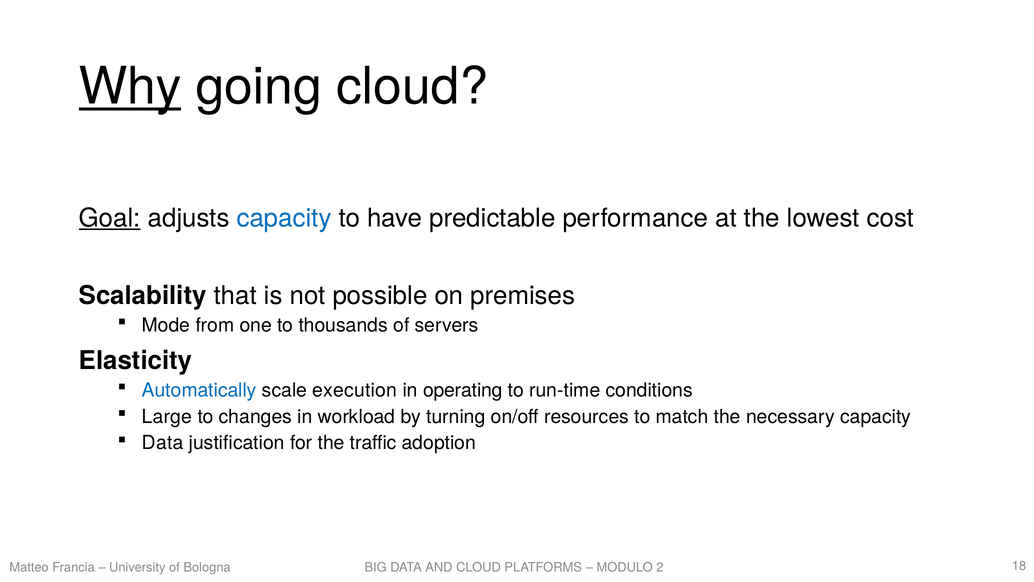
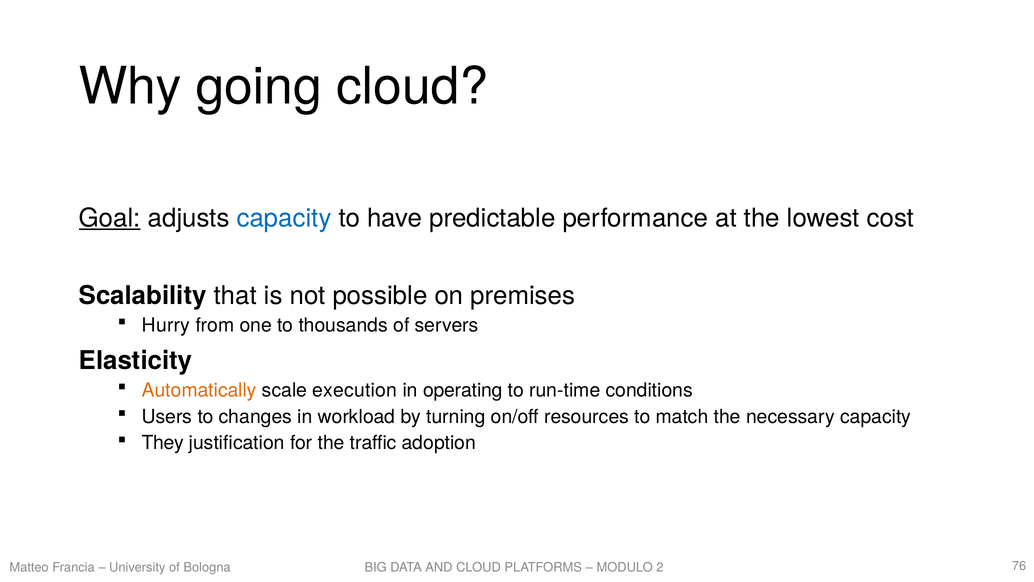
Why underline: present -> none (130, 87)
Mode: Mode -> Hurry (166, 325)
Automatically colour: blue -> orange (199, 390)
Large: Large -> Users (167, 416)
Data: Data -> They (163, 443)
18: 18 -> 76 (1019, 566)
